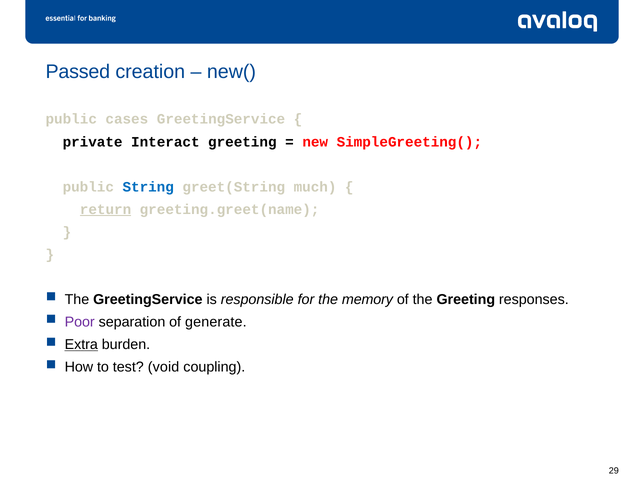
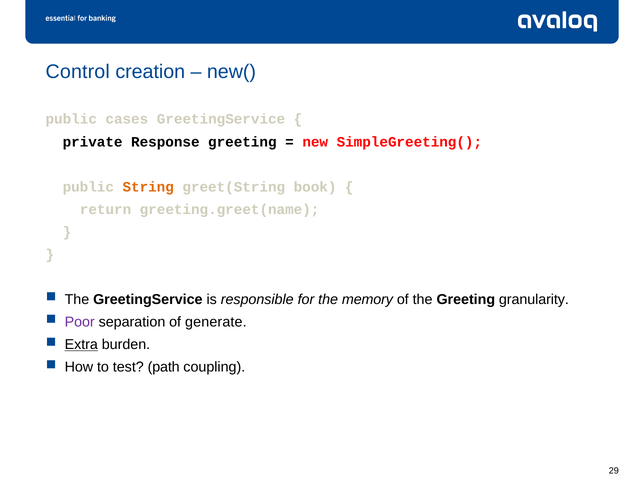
Passed: Passed -> Control (78, 72)
Interact: Interact -> Response (165, 142)
String colour: blue -> orange (148, 187)
much: much -> book (315, 187)
return underline: present -> none (106, 209)
responses: responses -> granularity (534, 300)
void: void -> path (164, 367)
